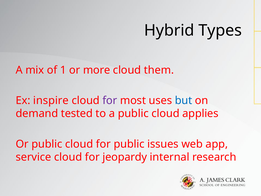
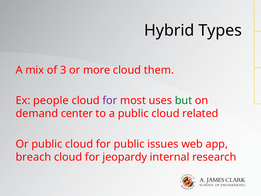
1: 1 -> 3 (63, 70)
inspire: inspire -> people (51, 100)
but colour: blue -> green (183, 100)
tested: tested -> center (77, 113)
applies: applies -> related (200, 113)
service: service -> breach (33, 157)
